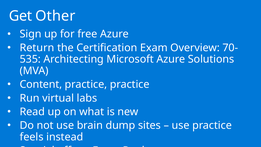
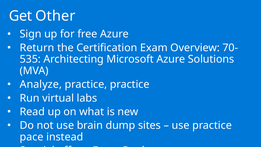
Content: Content -> Analyze (41, 84)
feels: feels -> pace (32, 137)
